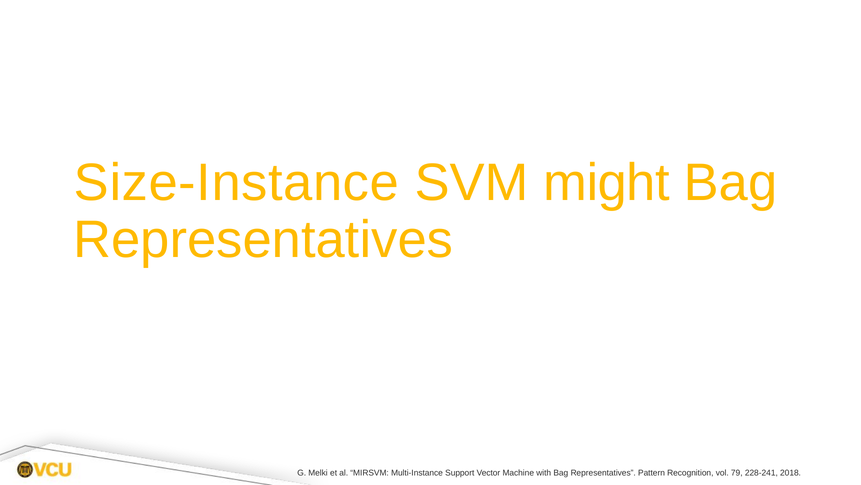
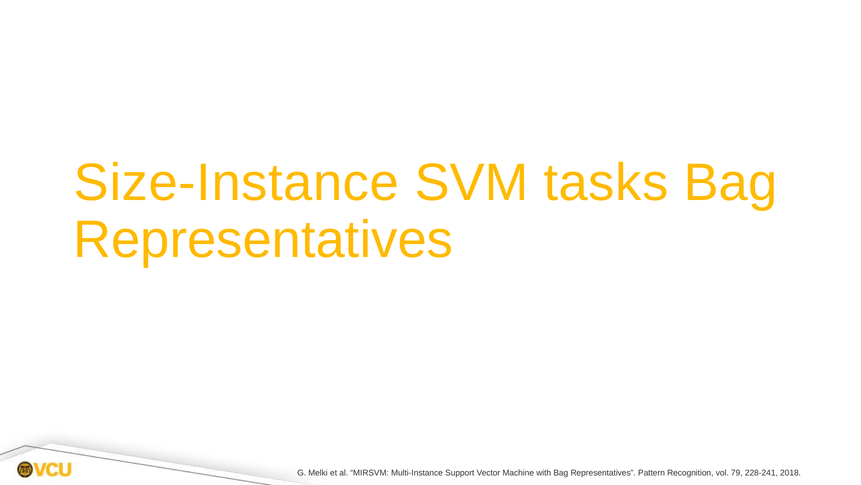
might: might -> tasks (606, 183)
